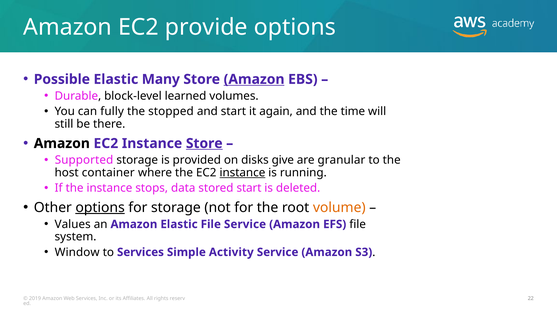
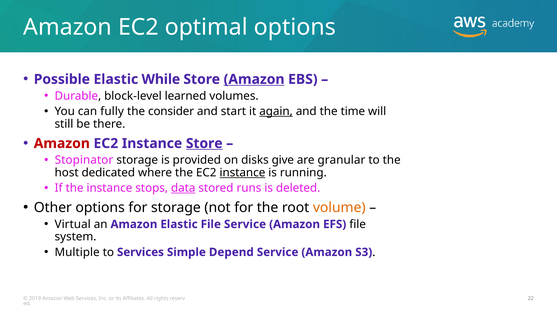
provide: provide -> optimal (206, 27)
Many: Many -> While (161, 79)
stopped: stopped -> consider (171, 111)
again underline: none -> present (276, 111)
Amazon colour: black -> red (62, 144)
Supported: Supported -> Stopinator (84, 160)
container: container -> dedicated (108, 173)
data underline: none -> present (183, 188)
stored start: start -> runs (249, 188)
options underline: present -> none (100, 208)
Values: Values -> Virtual (73, 224)
Window: Window -> Multiple (77, 252)
Activity: Activity -> Depend (231, 252)
